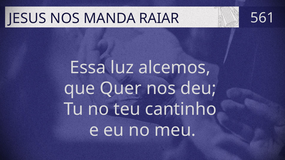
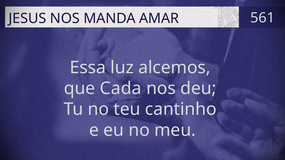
RAIAR: RAIAR -> AMAR (159, 18)
Quer: Quer -> Cada (121, 89)
